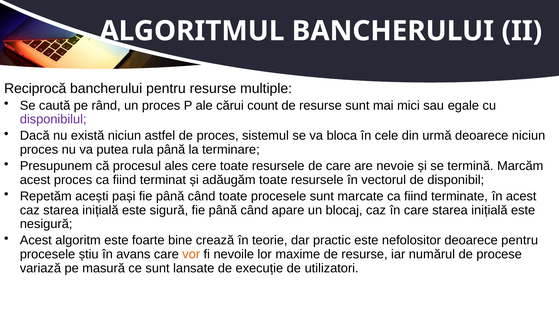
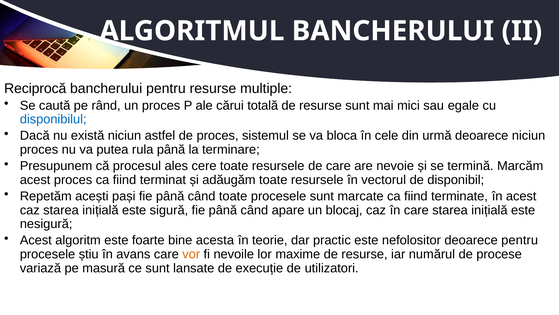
count: count -> totală (263, 105)
disponibilul colour: purple -> blue (53, 119)
crează: crează -> acesta (215, 240)
